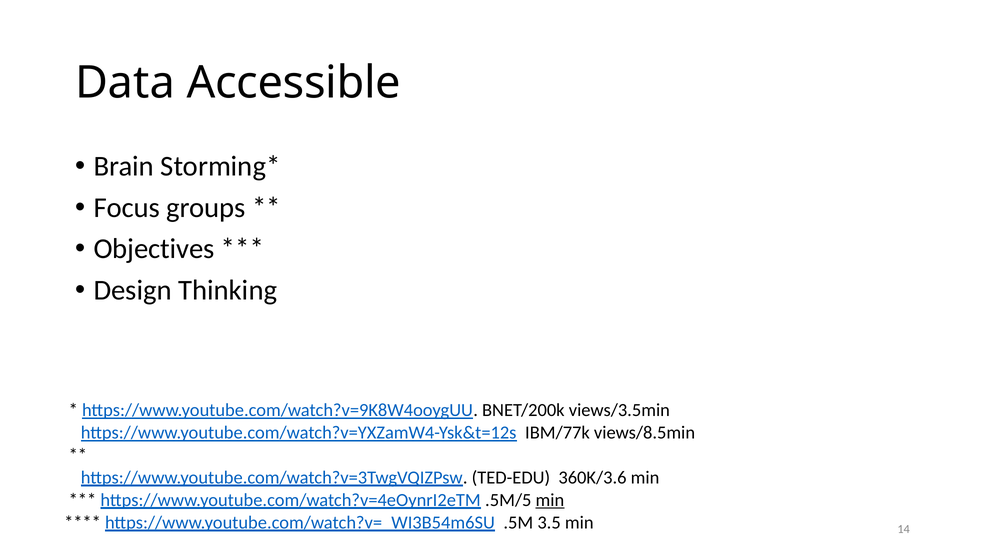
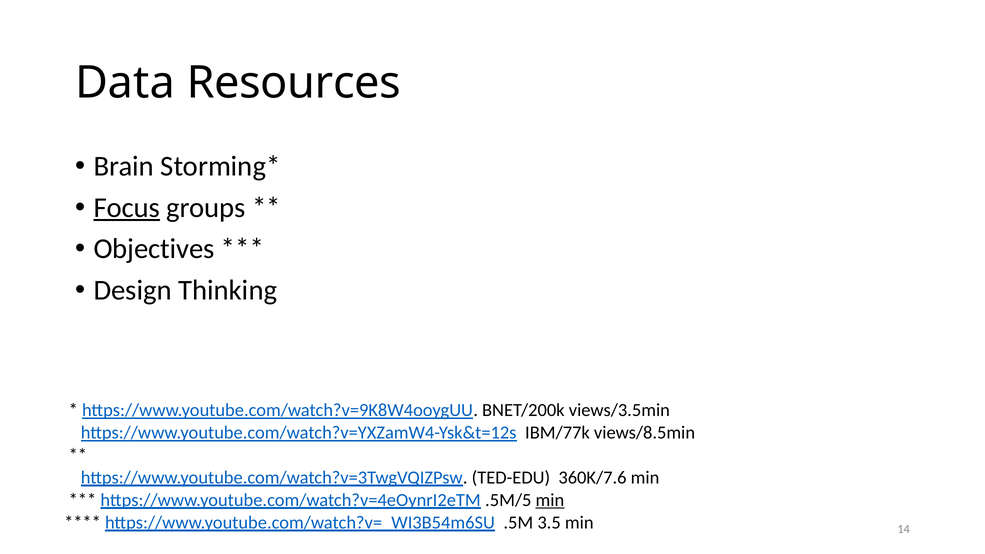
Accessible: Accessible -> Resources (294, 83)
Focus underline: none -> present (127, 208)
360K/3.6: 360K/3.6 -> 360K/7.6 (592, 477)
